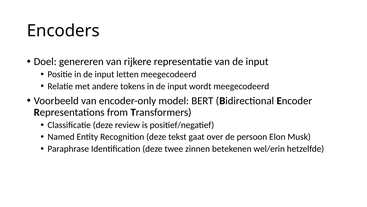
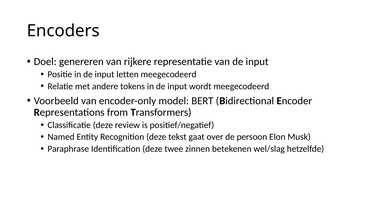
wel/erin: wel/erin -> wel/slag (269, 148)
